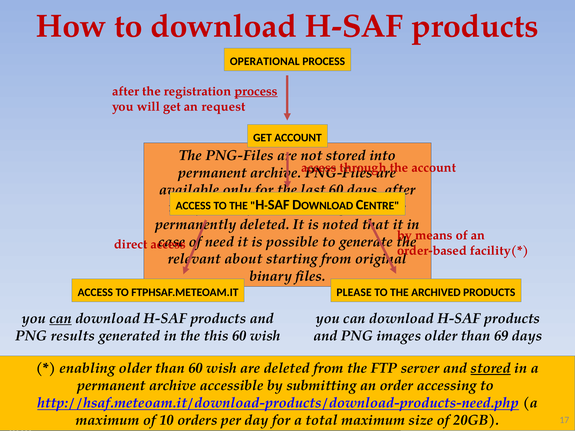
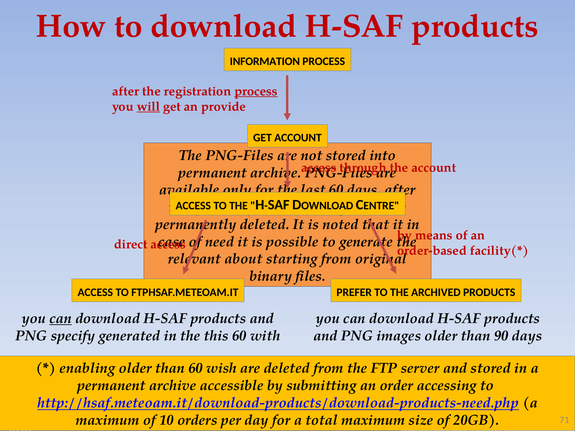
OPERATIONAL: OPERATIONAL -> INFORMATION (265, 61)
will underline: none -> present (148, 107)
request: request -> provide (224, 107)
PLEASE: PLEASE -> PREFER (354, 293)
results: results -> specify (73, 336)
wish: wish -> with (265, 336)
69: 69 -> 90 (501, 336)
stored underline: present -> none (491, 368)
17: 17 -> 71 (564, 420)
